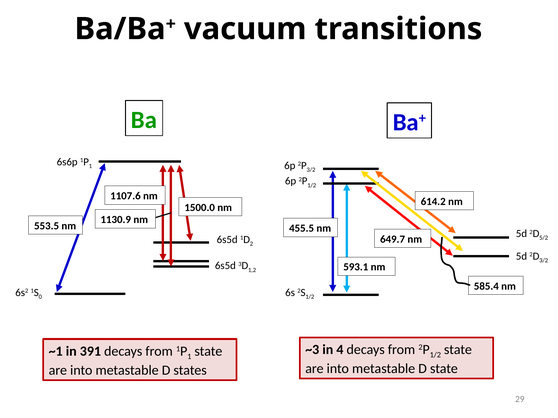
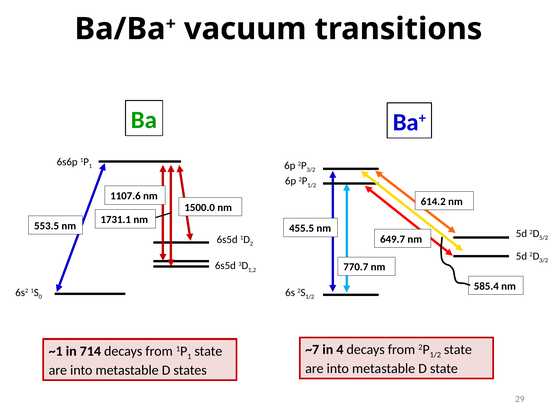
1130.9: 1130.9 -> 1731.1 (116, 220)
593.1: 593.1 -> 770.7 (356, 267)
~3: ~3 -> ~7 (312, 350)
391: 391 -> 714 (90, 352)
